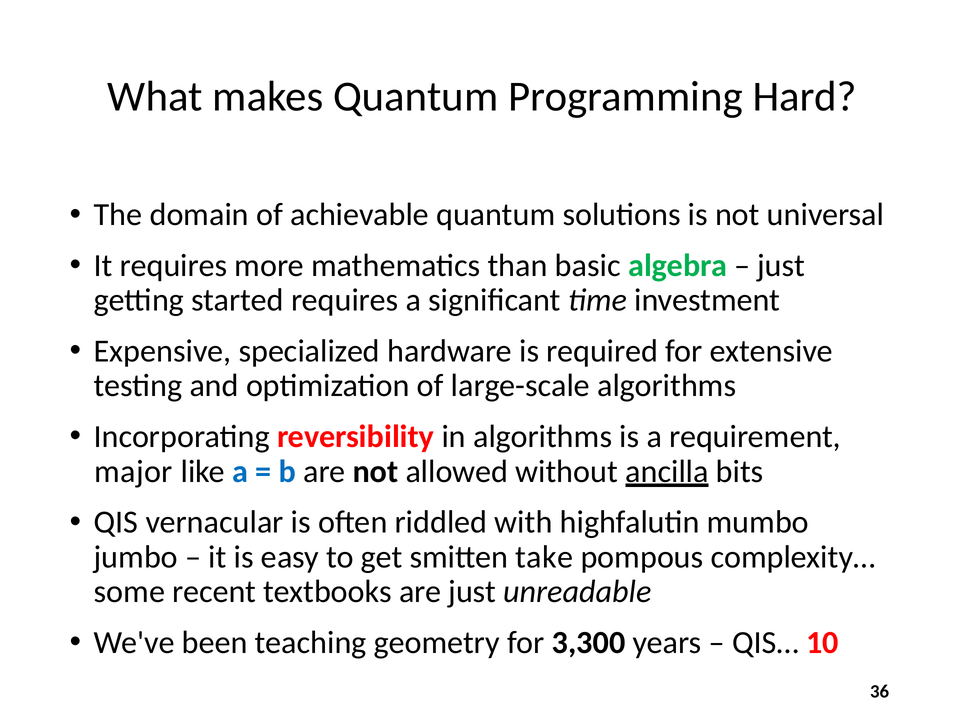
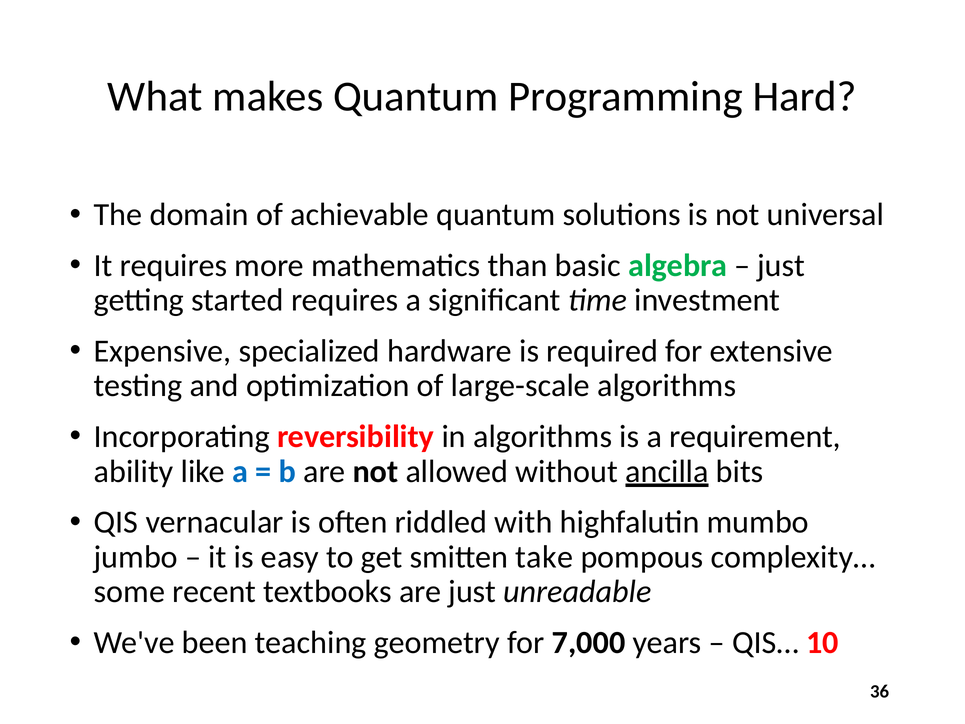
major: major -> ability (134, 471)
3,300: 3,300 -> 7,000 (589, 642)
